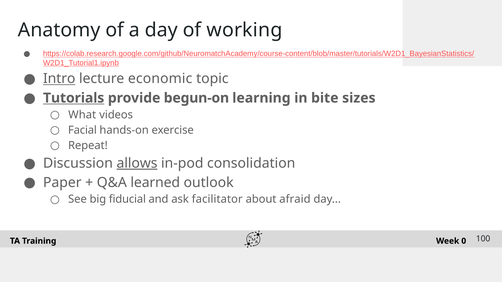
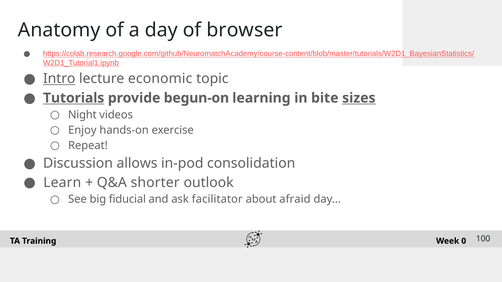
working: working -> browser (245, 30)
sizes underline: none -> present (359, 98)
What: What -> Night (82, 115)
Facial: Facial -> Enjoy (82, 130)
allows underline: present -> none (137, 163)
Paper: Paper -> Learn (62, 183)
learned: learned -> shorter (155, 183)
